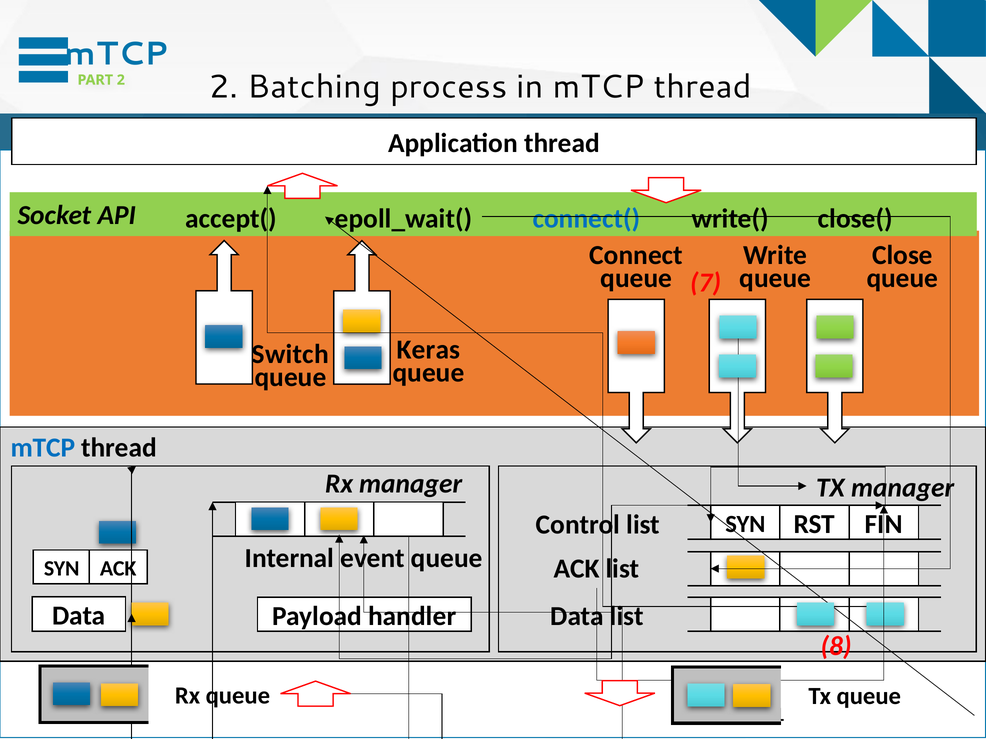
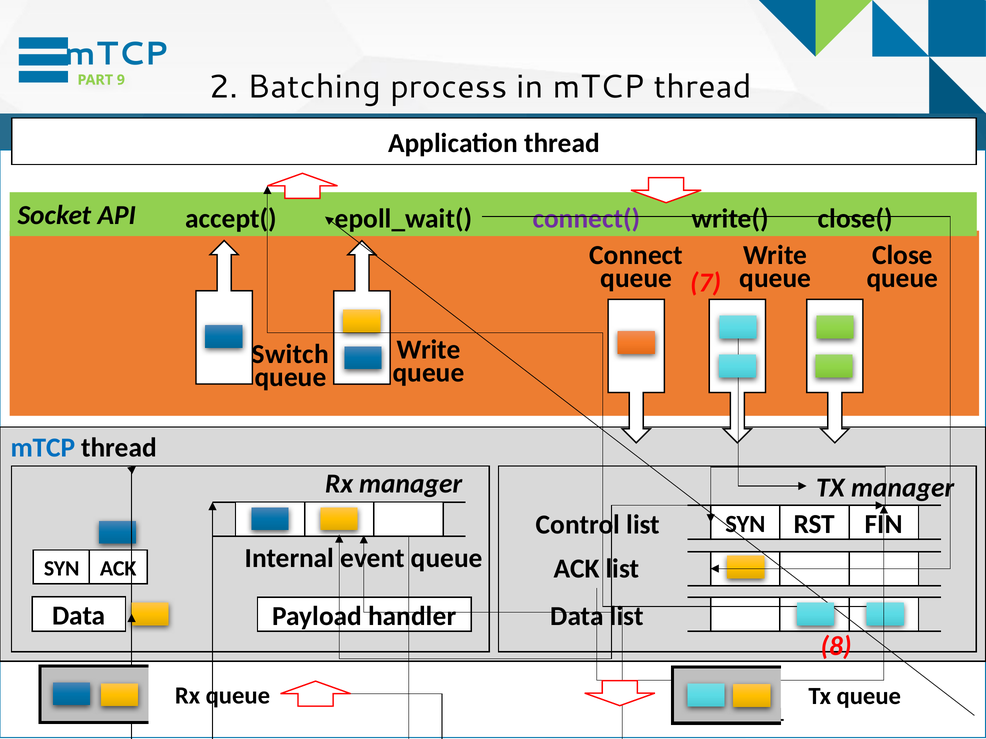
PART 2: 2 -> 9 (121, 80)
connect( colour: blue -> purple (586, 219)
Keras: Keras -> Write (429, 350)
